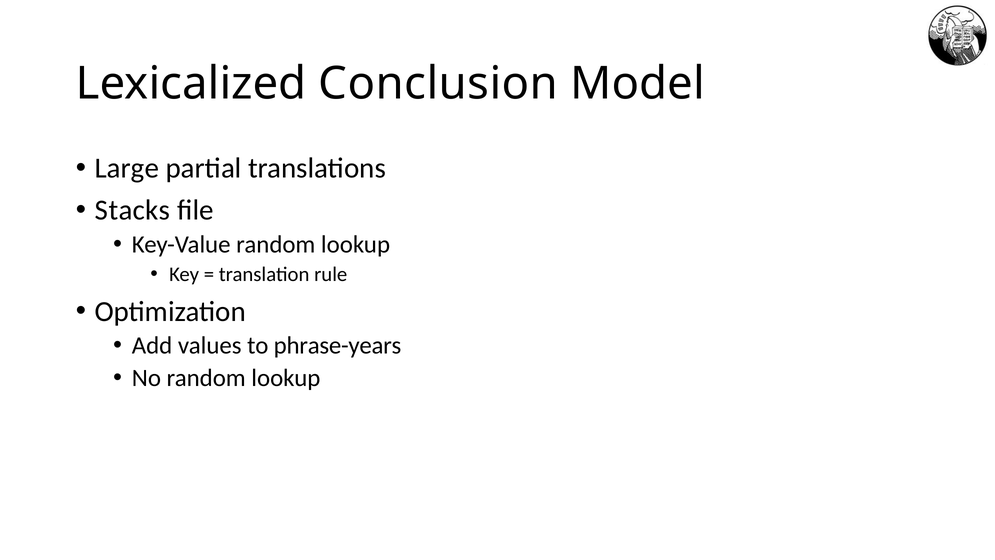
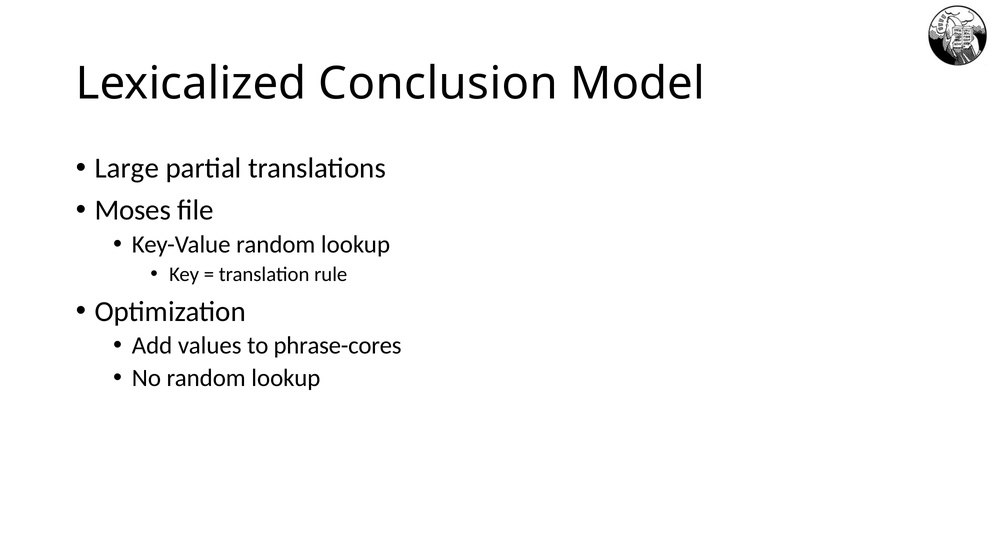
Stacks: Stacks -> Moses (133, 210)
phrase-years: phrase-years -> phrase-cores (338, 346)
